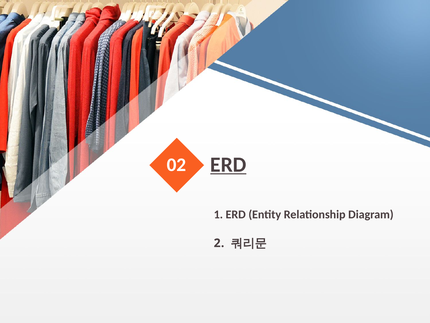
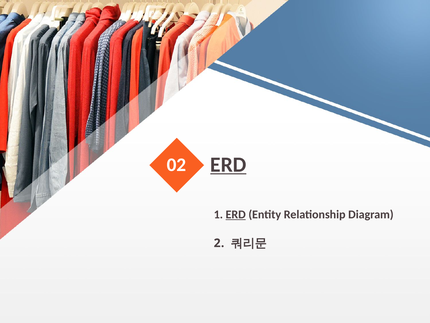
ERD underline: none -> present (236, 214)
